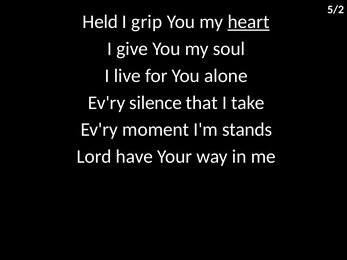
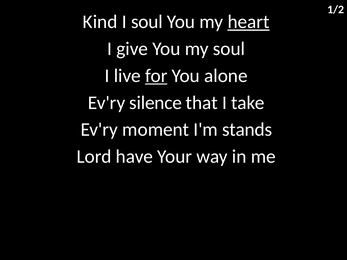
5/2: 5/2 -> 1/2 (336, 9)
Held: Held -> Kind (100, 22)
I grip: grip -> soul (147, 22)
for underline: none -> present (156, 76)
